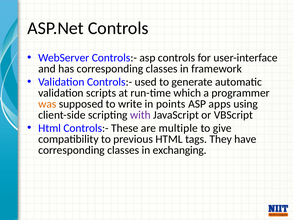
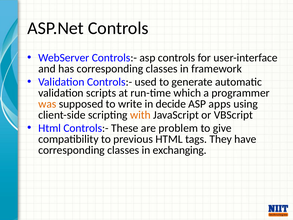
points: points -> decide (171, 104)
with colour: purple -> orange (140, 115)
multiple: multiple -> problem (178, 128)
